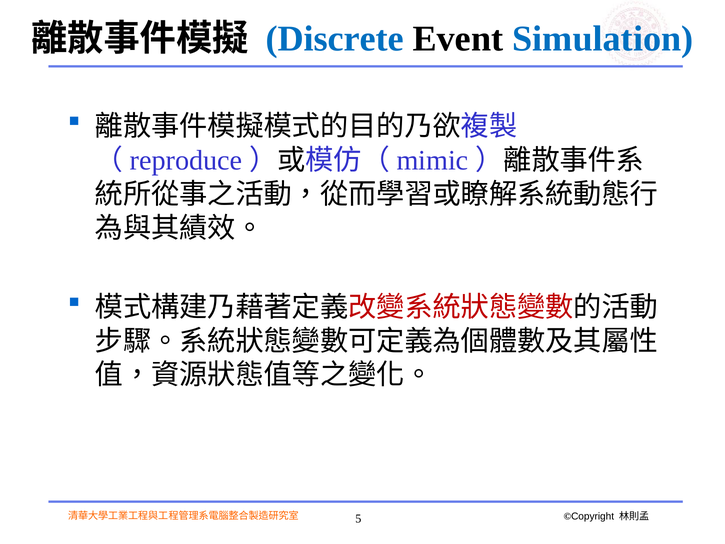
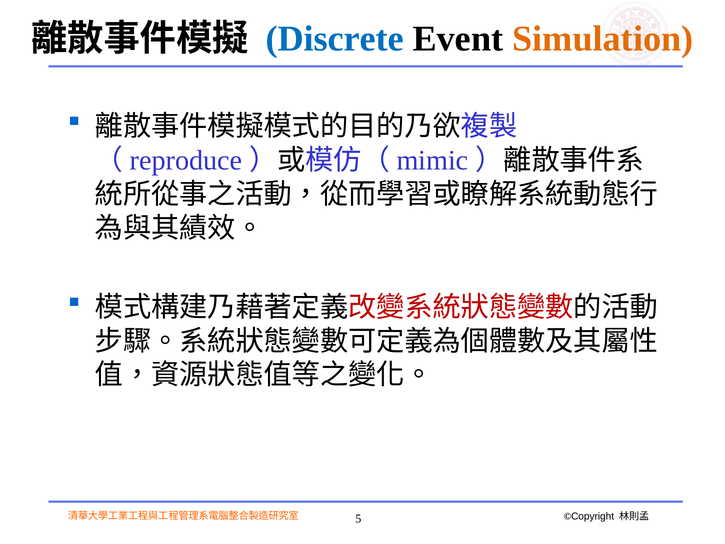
Simulation colour: blue -> orange (603, 39)
